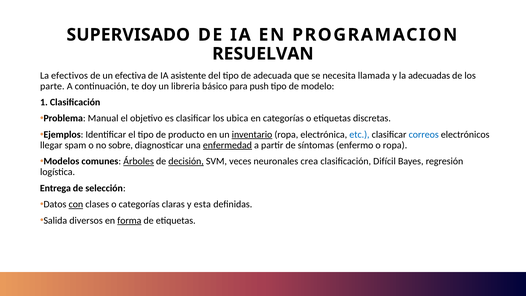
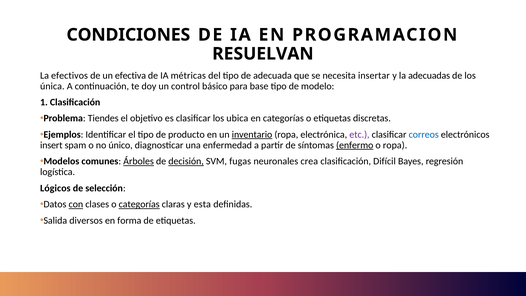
SUPERVISADO: SUPERVISADO -> CONDICIONES (128, 35)
asistente: asistente -> métricas (188, 75)
llamada: llamada -> insertar (374, 75)
parte: parte -> única (52, 86)
libreria: libreria -> control (185, 86)
push: push -> base (259, 86)
Manual: Manual -> Tiendes (103, 118)
etc colour: blue -> purple (359, 134)
llegar: llegar -> insert (51, 145)
sobre: sobre -> único (121, 145)
enfermedad underline: present -> none (227, 145)
enfermo underline: none -> present (355, 145)
veces: veces -> fugas (240, 161)
Entrega: Entrega -> Lógicos (55, 188)
categorías underline: none -> present (139, 204)
forma underline: present -> none (129, 220)
